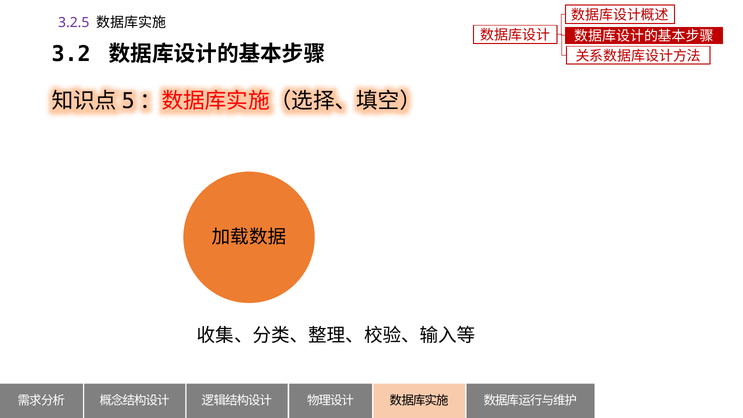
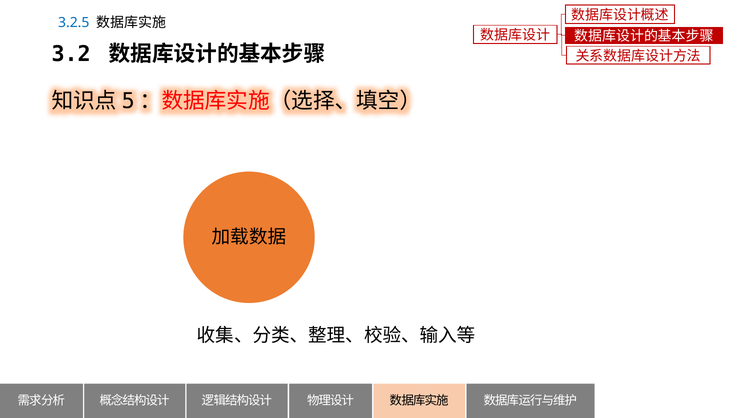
3.2.5 colour: purple -> blue (74, 23)
